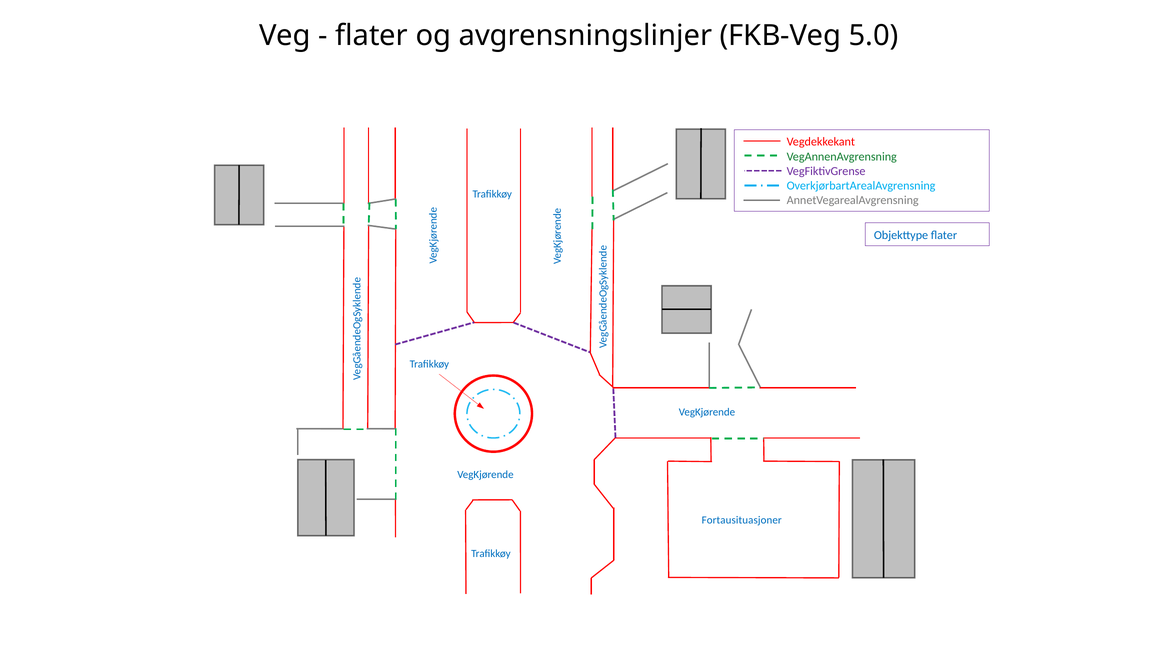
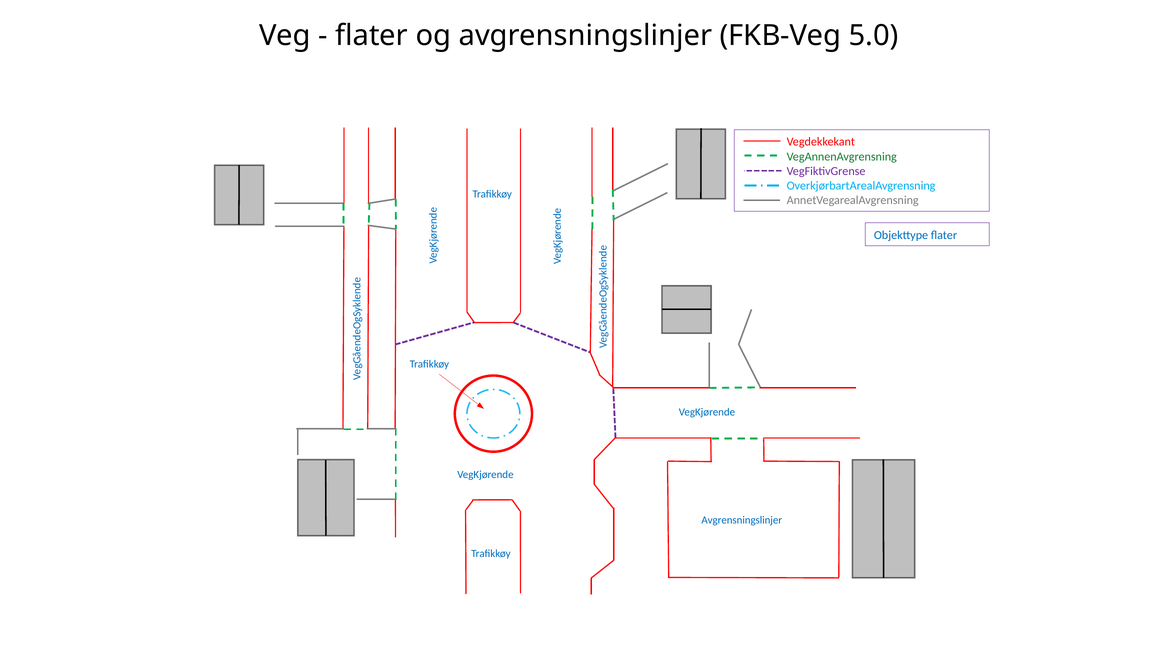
Fortausituasjoner: Fortausituasjoner -> Avgrensningslinjer (742, 520)
